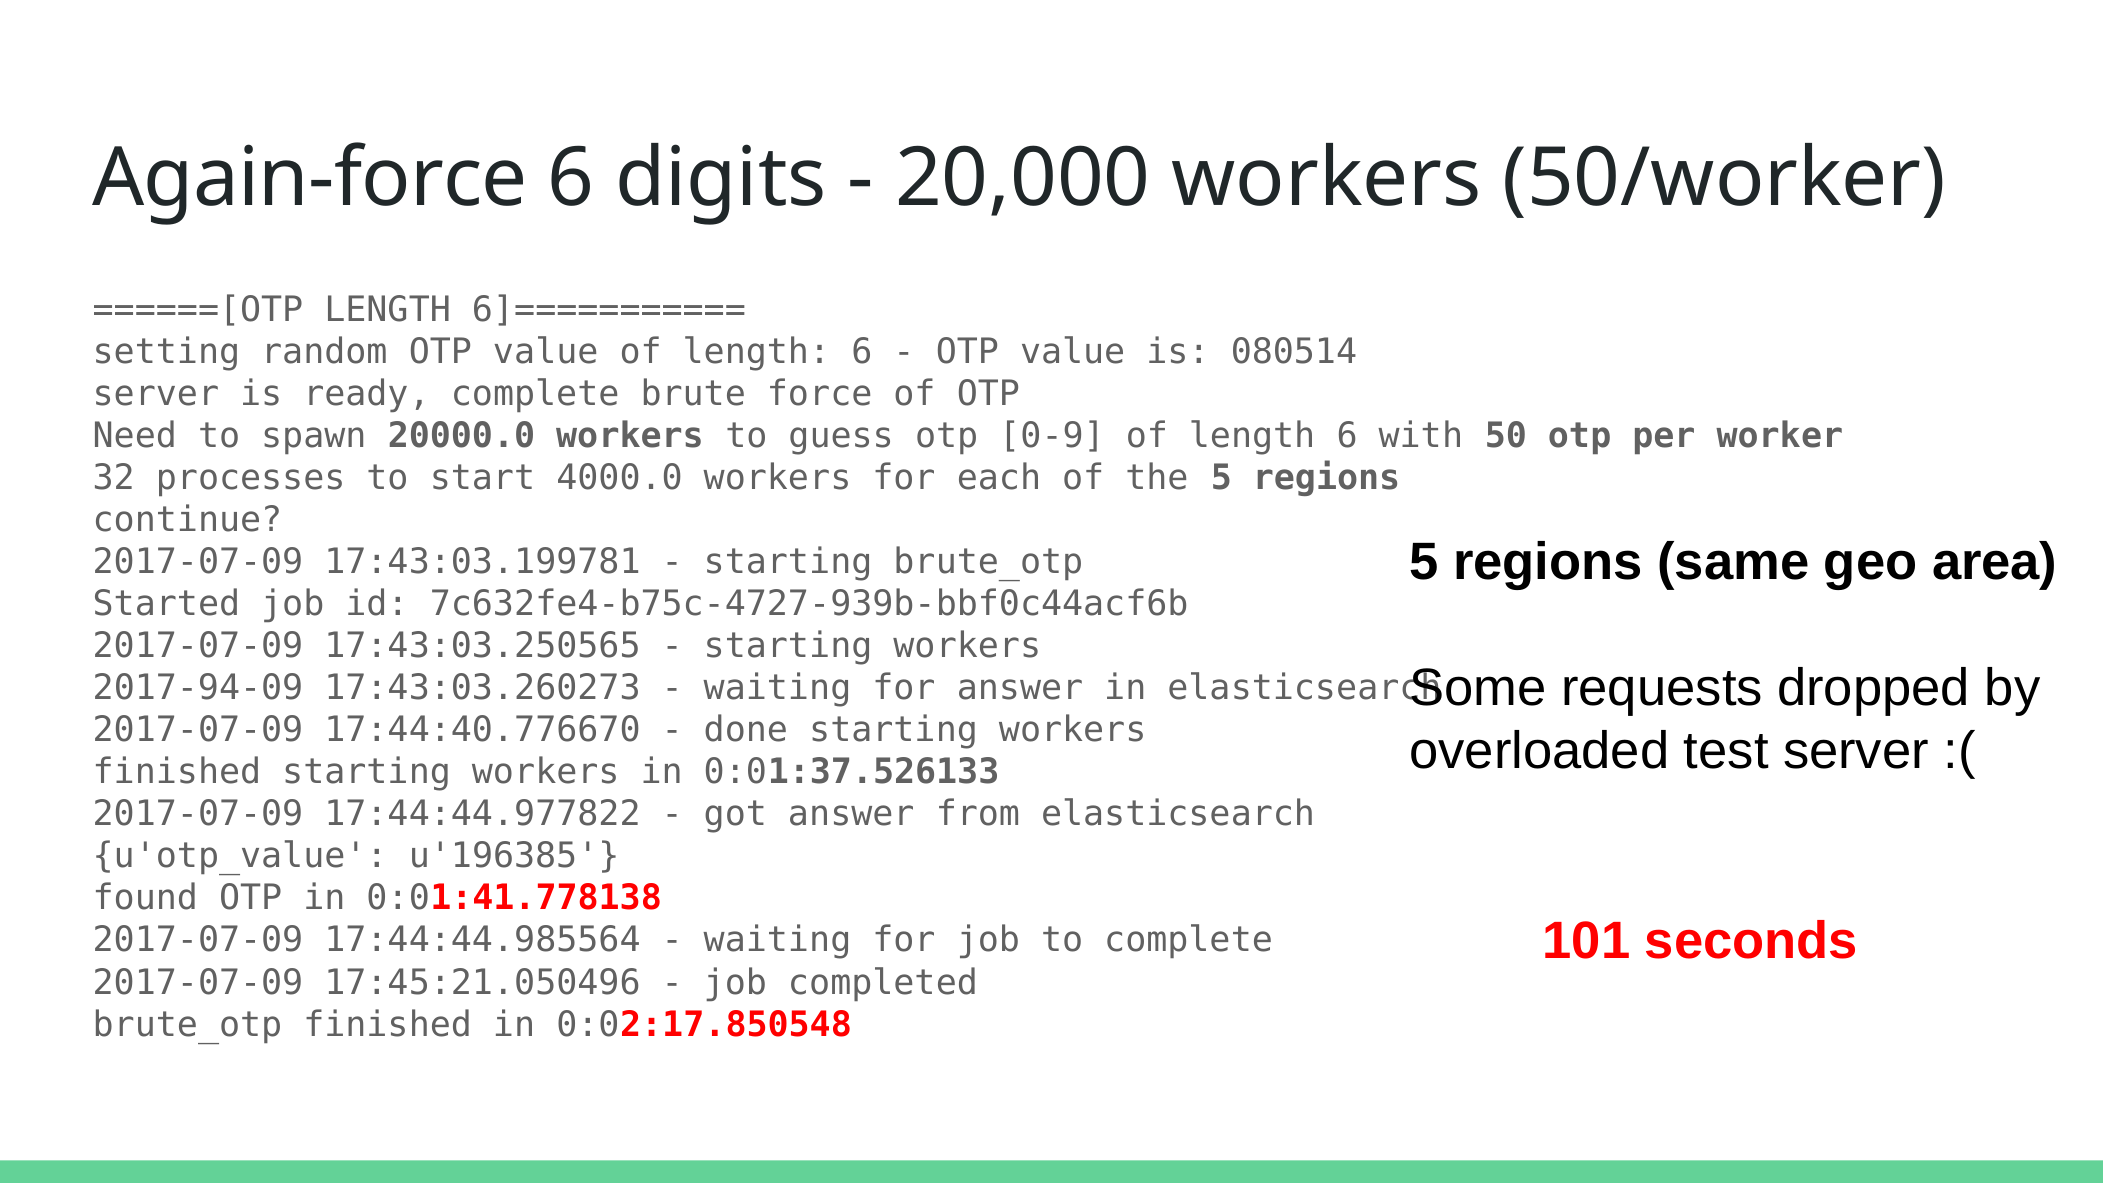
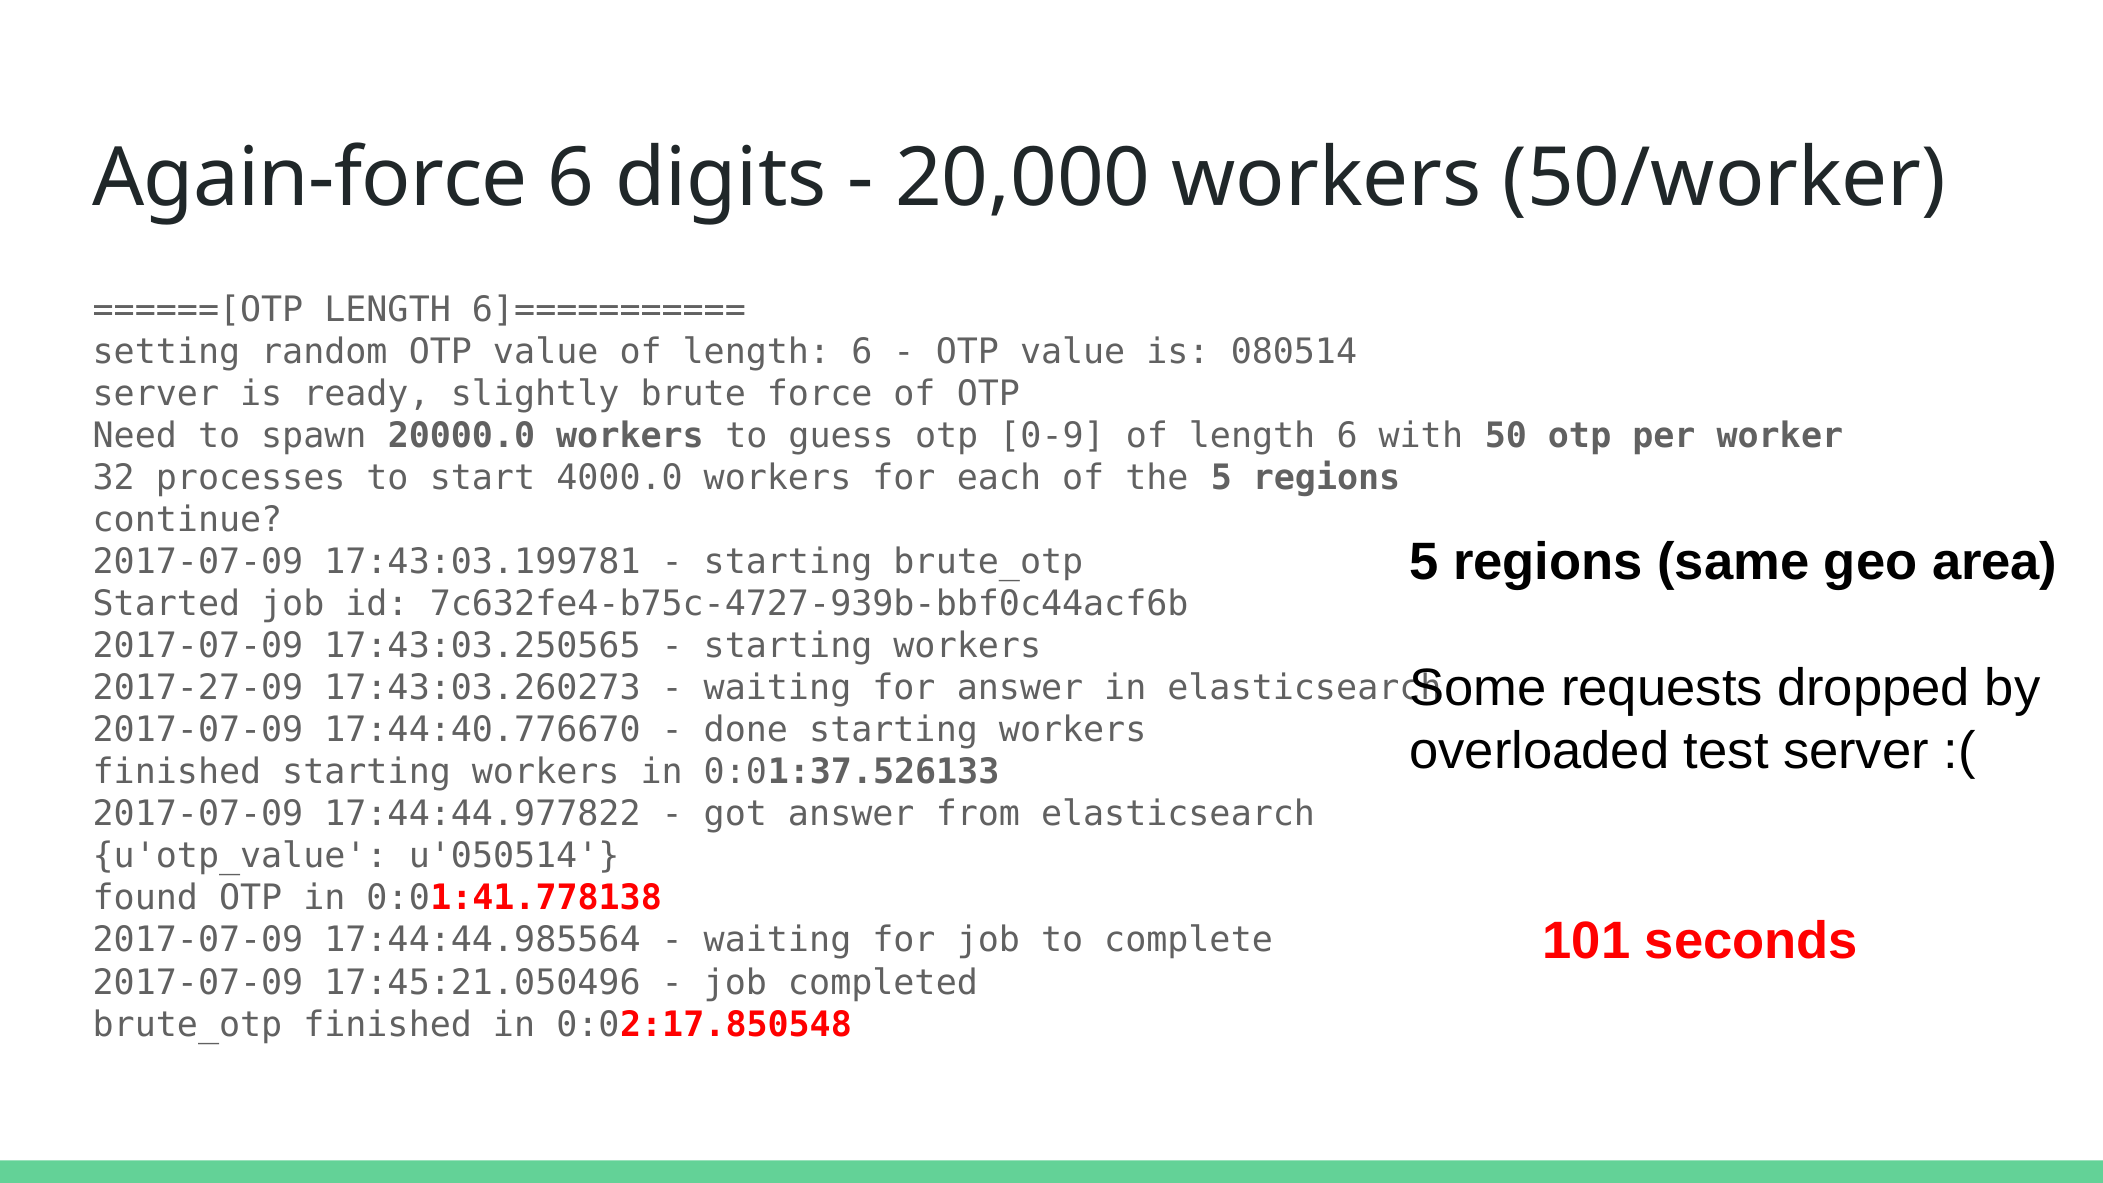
ready complete: complete -> slightly (535, 394)
2017-94-09: 2017-94-09 -> 2017-27-09 (198, 688)
u'196385: u'196385 -> u'050514 (514, 856)
